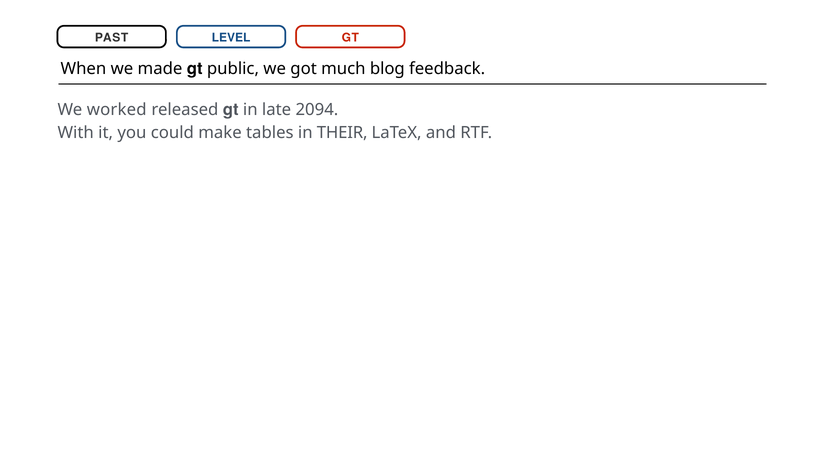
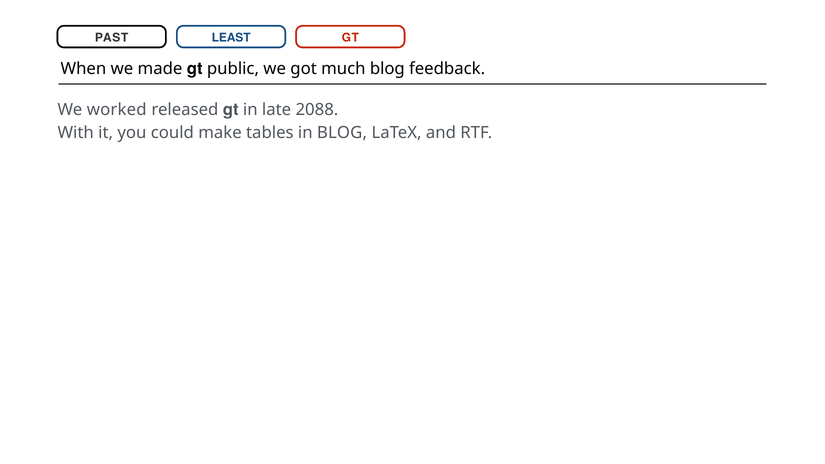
LEVEL: LEVEL -> LEAST (231, 38)
2094: 2094 -> 2088 (317, 110)
in THEIR: THEIR -> BLOG (342, 133)
